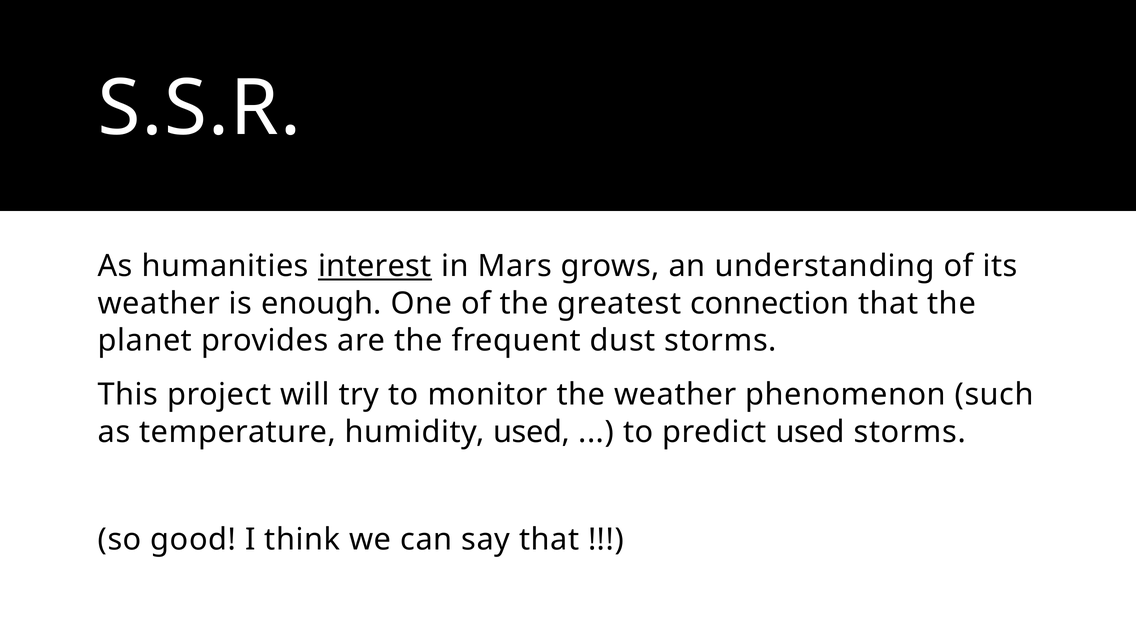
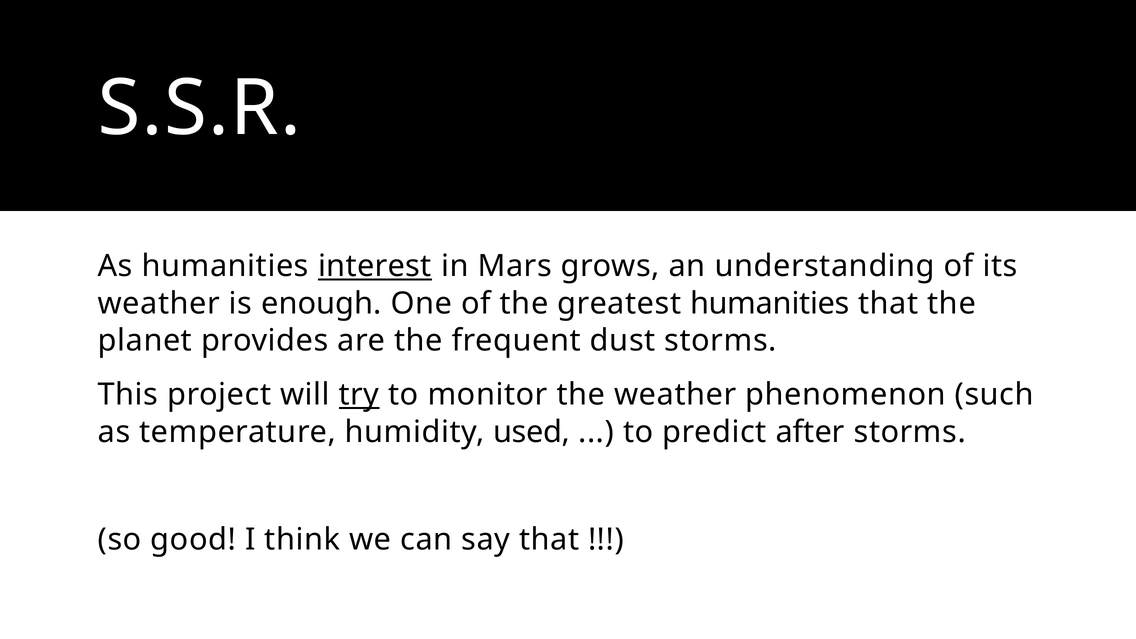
greatest connection: connection -> humanities (770, 304)
try underline: none -> present (359, 395)
predict used: used -> after (810, 432)
